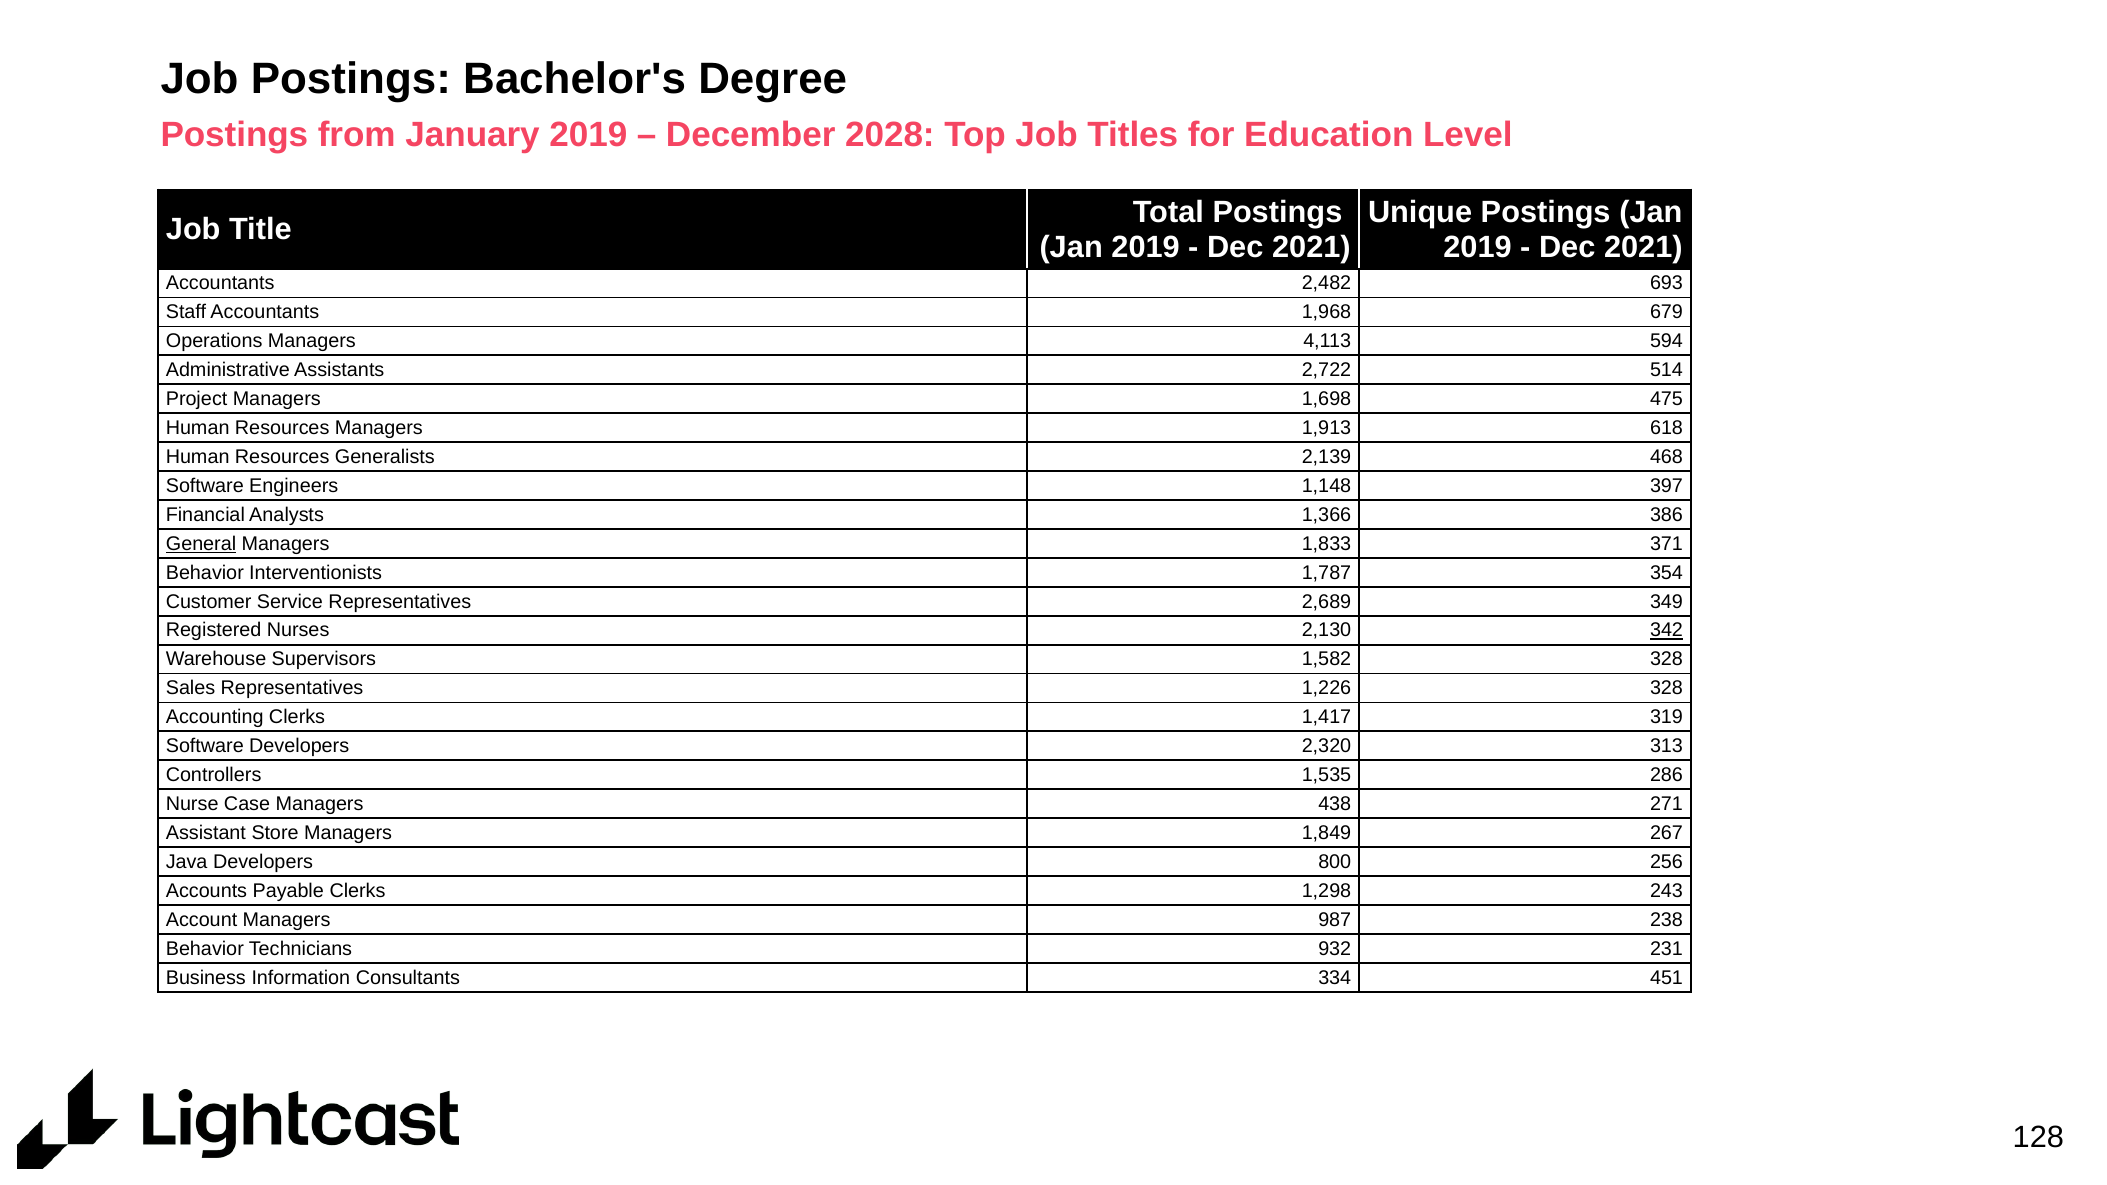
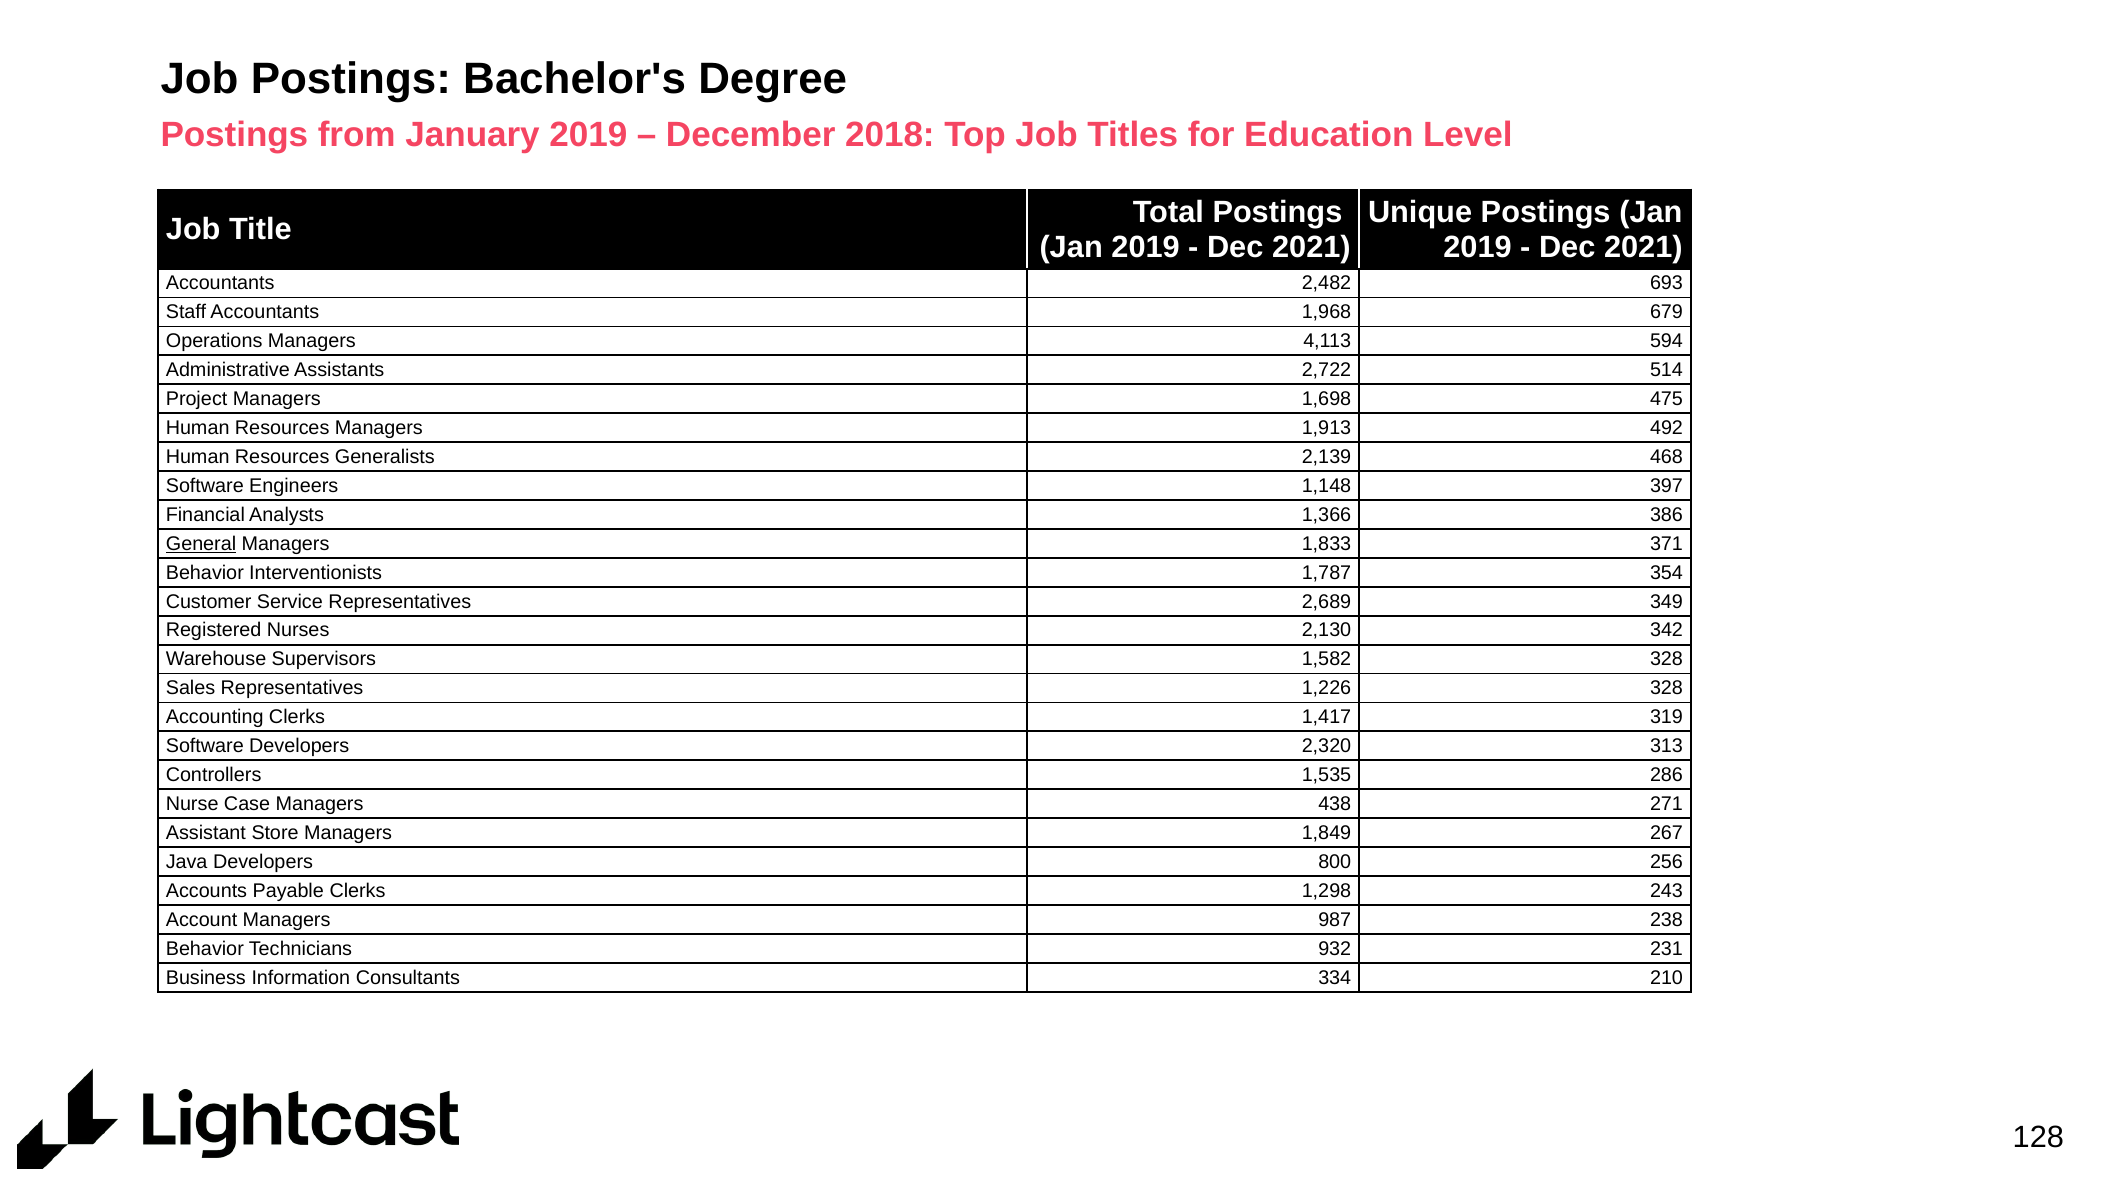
2028: 2028 -> 2018 (890, 135)
618: 618 -> 492 (1667, 428)
342 underline: present -> none (1667, 631)
451: 451 -> 210 (1667, 978)
